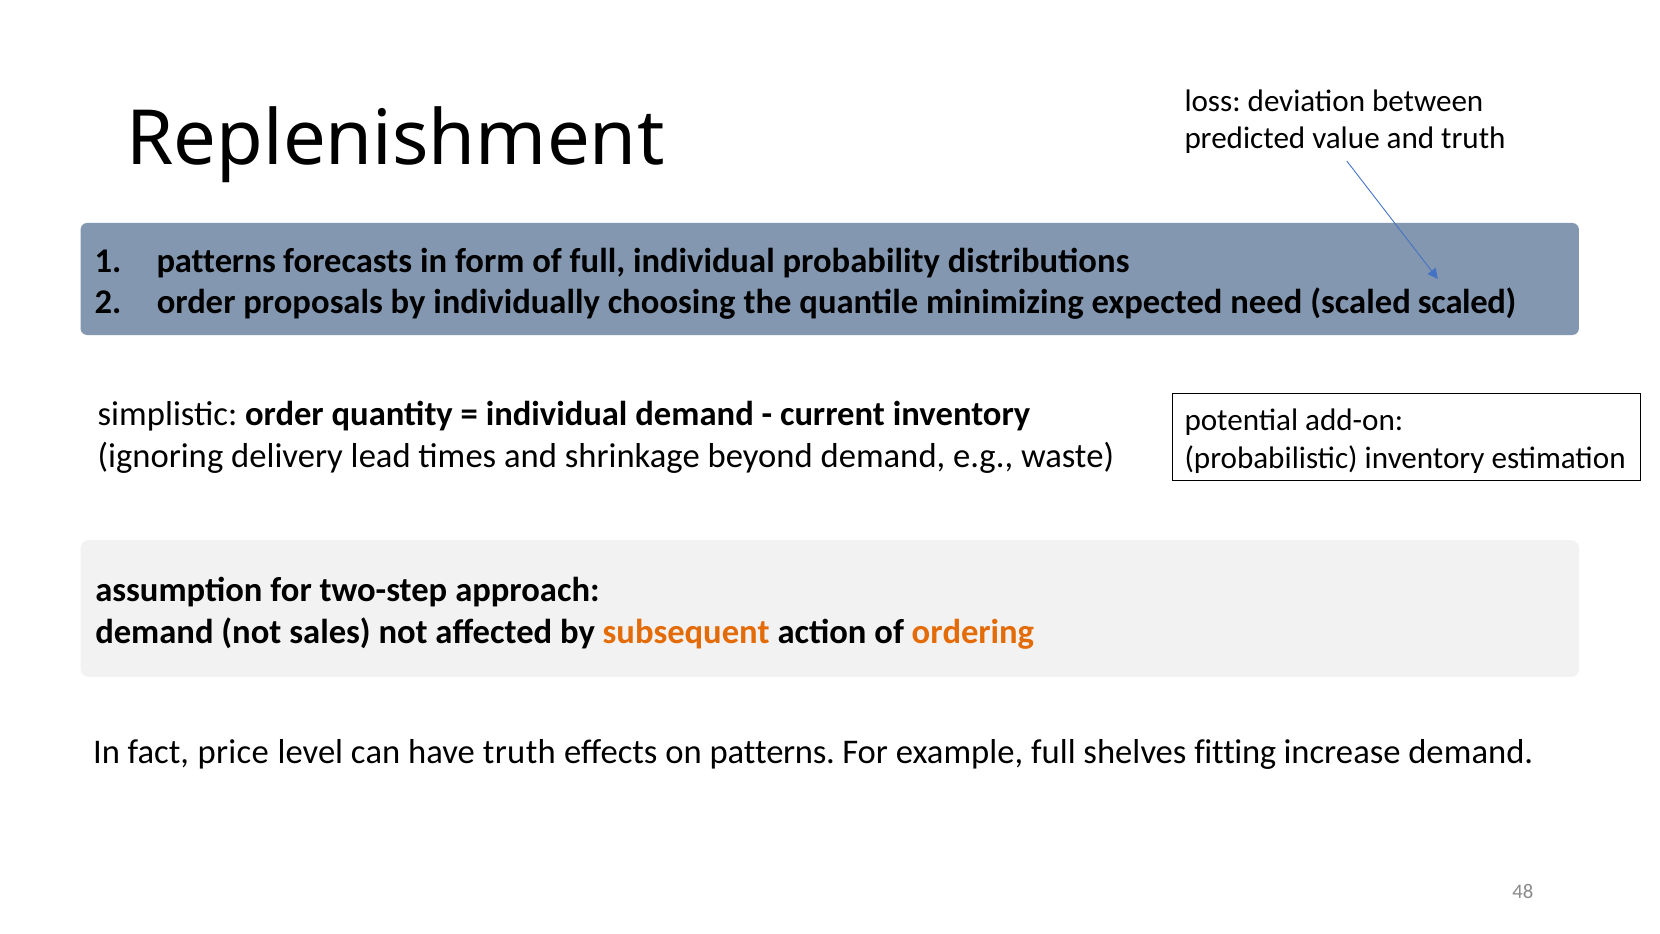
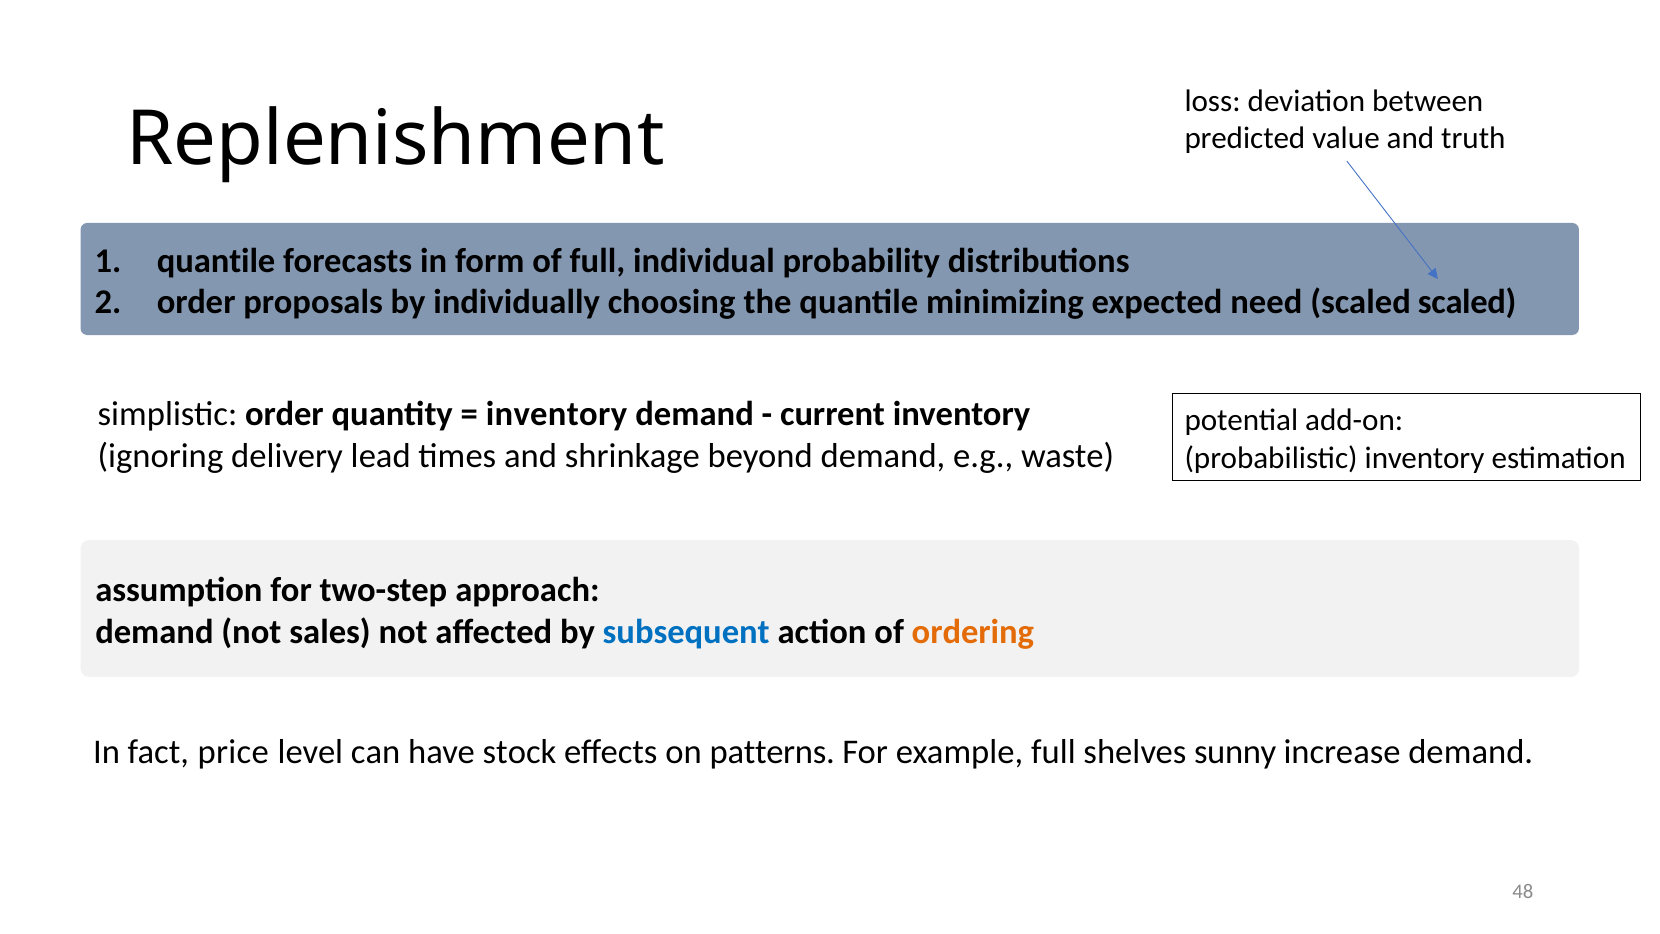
patterns: patterns -> quantile (216, 261)
individual: individual -> inventory (556, 414)
subsequent colour: orange -> blue (686, 632)
have truth: truth -> stock (520, 752)
fitting: fitting -> sunny (1235, 752)
